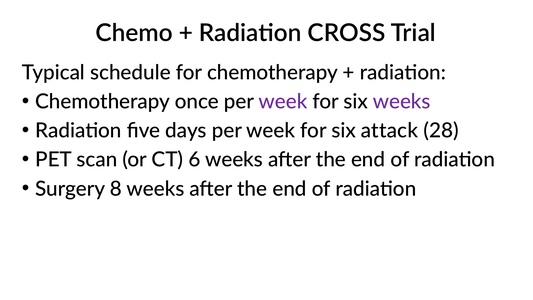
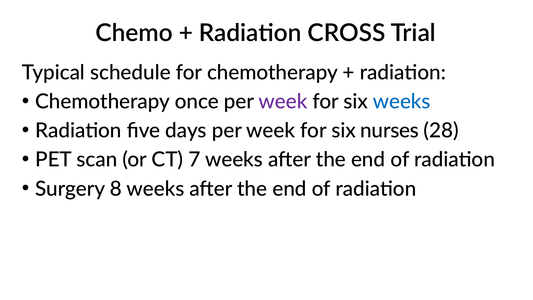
weeks colour: purple -> blue (402, 102)
attack: attack -> nurses (390, 131)
6: 6 -> 7 (194, 160)
